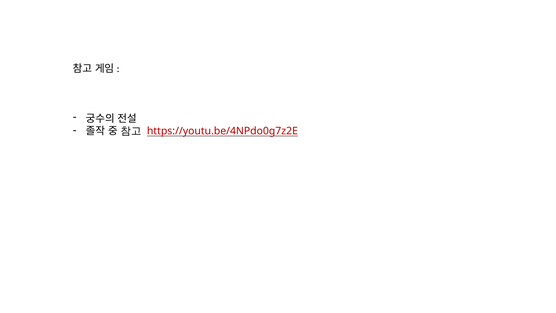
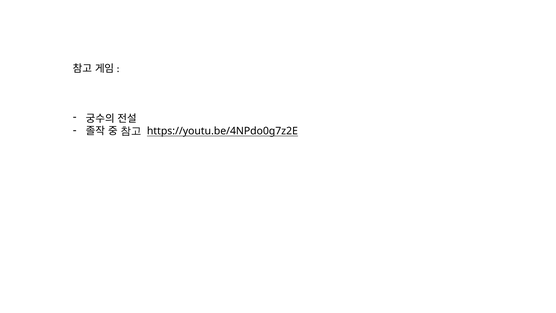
https://youtu.be/4NPdo0g7z2E colour: red -> black (222, 131)
